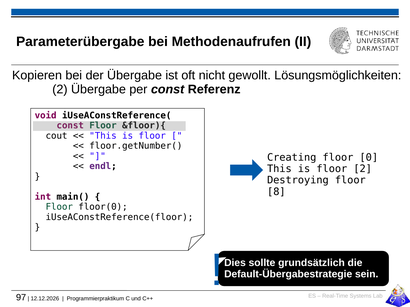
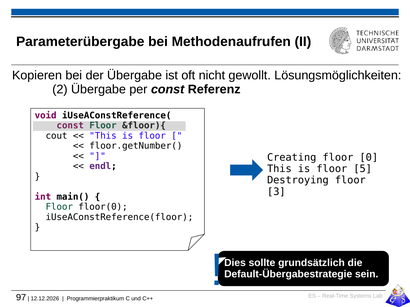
floor 2: 2 -> 5 (363, 169)
8: 8 -> 3 (276, 192)
